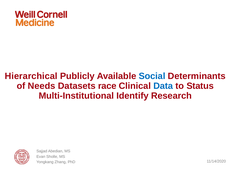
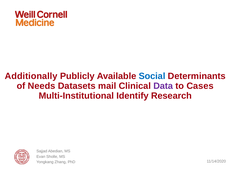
Hierarchical: Hierarchical -> Additionally (31, 76)
race: race -> mail (107, 86)
Data colour: blue -> purple (163, 86)
Status: Status -> Cases (200, 86)
